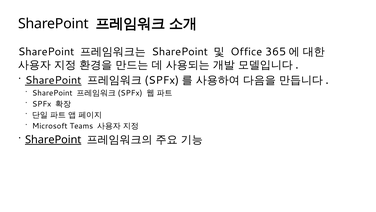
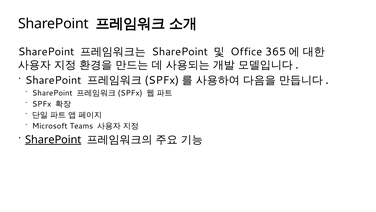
SharePoint underline: present -> none (53, 80)
